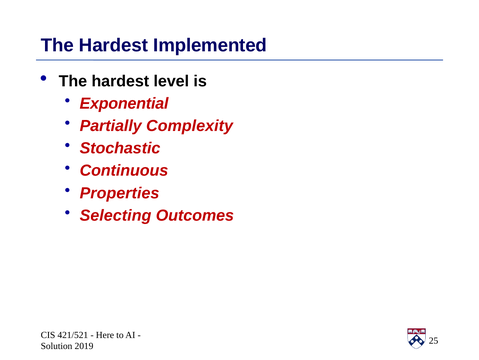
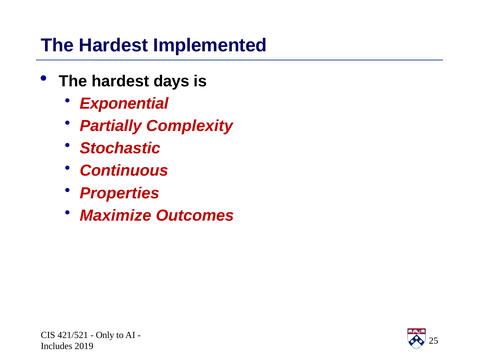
level: level -> days (171, 81)
Selecting: Selecting -> Maximize (116, 215)
Here: Here -> Only (105, 334)
Solution: Solution -> Includes (57, 346)
